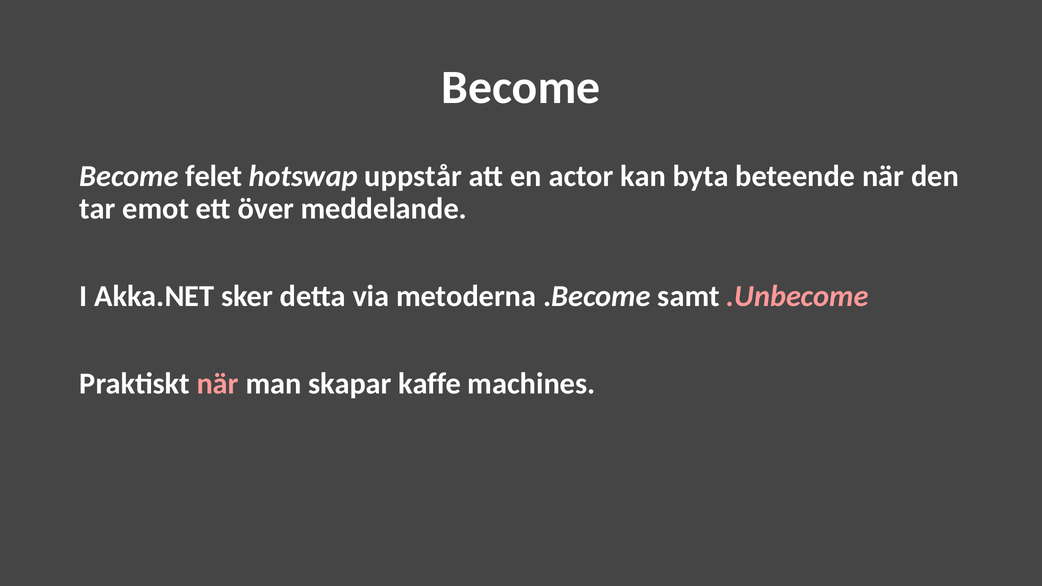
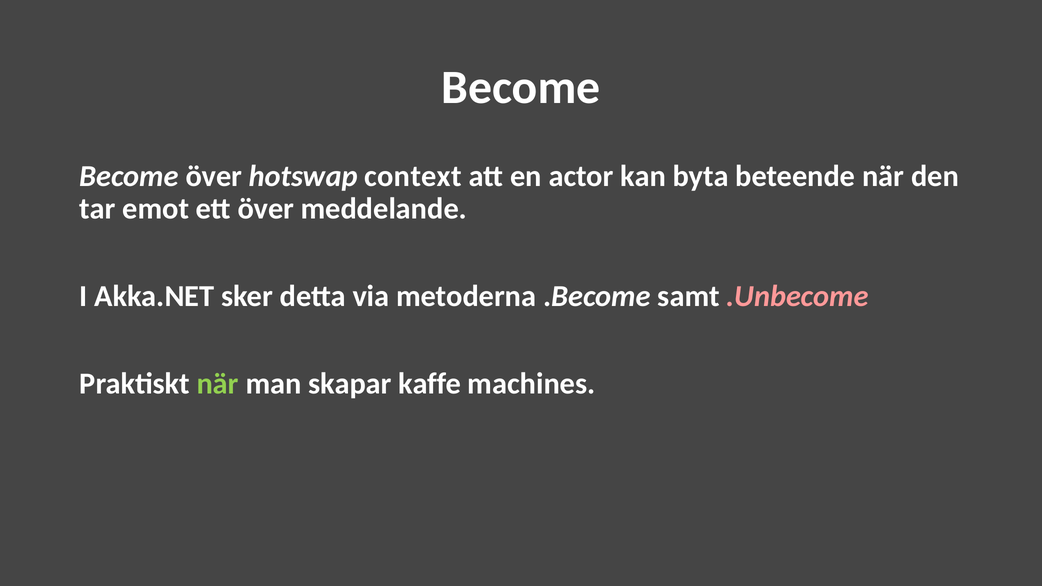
Become felet: felet -> över (214, 176)
uppstår: uppstår -> context (413, 176)
när colour: pink -> light green (218, 384)
